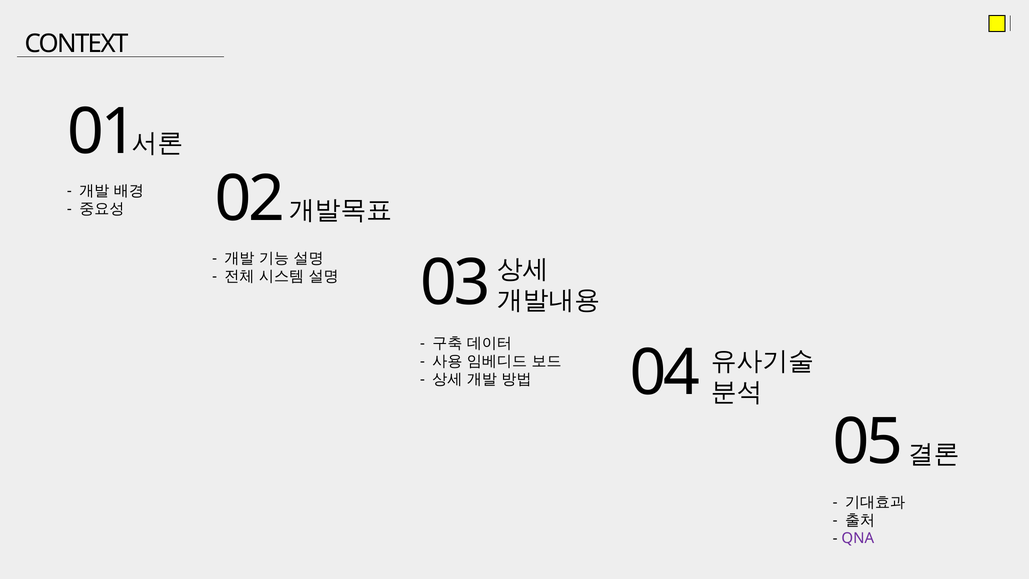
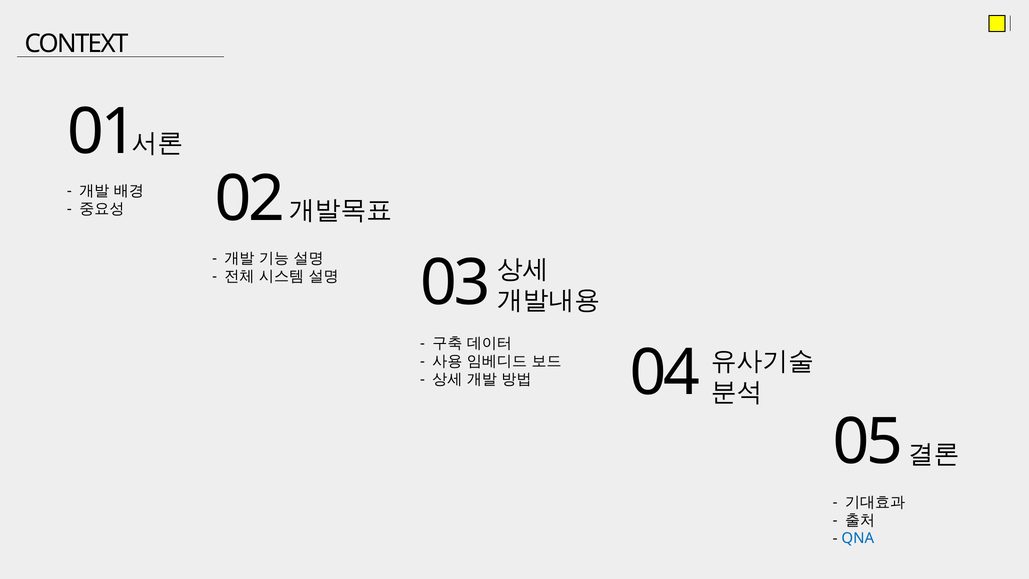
QNA colour: purple -> blue (858, 538)
